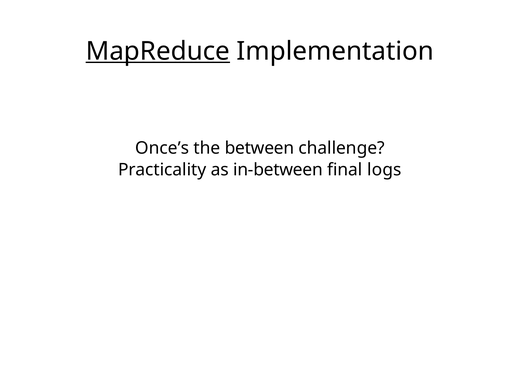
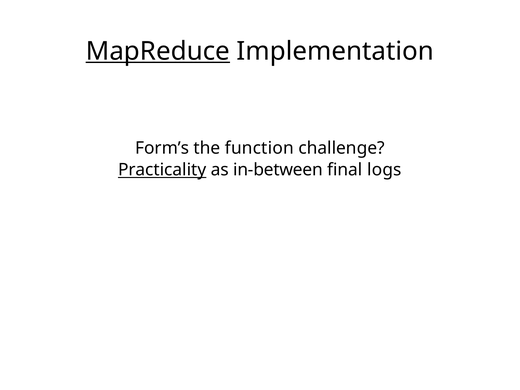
Once’s: Once’s -> Form’s (162, 148)
between: between -> function (259, 148)
Practicality underline: none -> present (162, 170)
